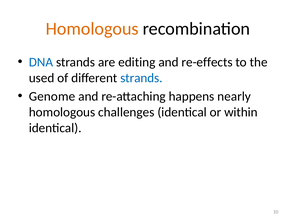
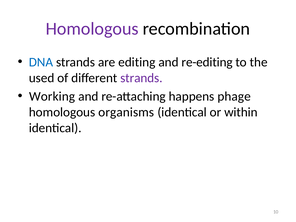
Homologous colour: orange -> purple (92, 29)
re-effects: re-effects -> re-editing (207, 62)
strands colour: blue -> purple (141, 78)
Genome: Genome -> Working (52, 96)
nearly: nearly -> phage (234, 96)
challenges: challenges -> organisms (126, 112)
